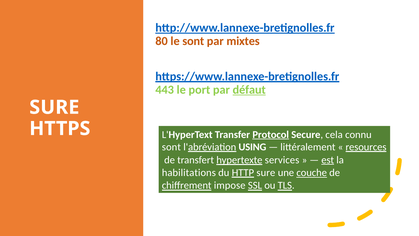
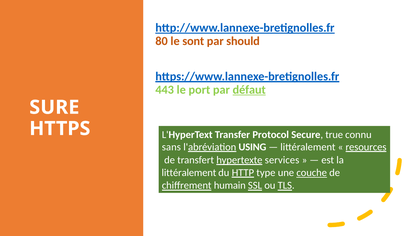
mixtes: mixtes -> should (243, 41)
Protocol underline: present -> none (271, 134)
cela: cela -> true (334, 134)
sont: sont -> sans (171, 147)
est underline: present -> none (328, 160)
habilitations: habilitations -> littéralement (189, 173)
HTTP sure: sure -> type (266, 173)
impose: impose -> humain (230, 185)
